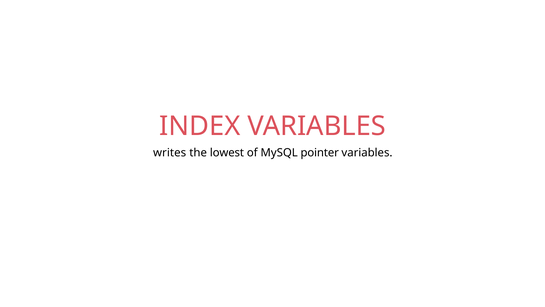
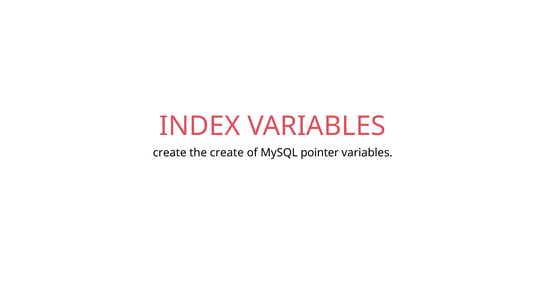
writes: writes -> create (170, 153)
the lowest: lowest -> create (227, 153)
